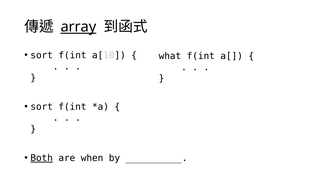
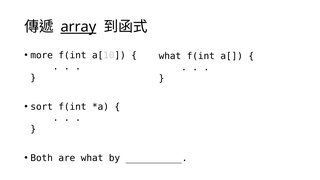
sort: sort -> more (42, 55)
Both underline: present -> none (42, 158)
are when: when -> what (92, 158)
